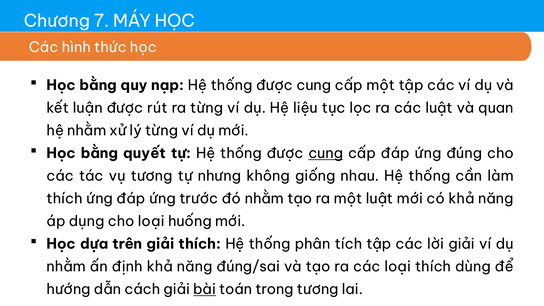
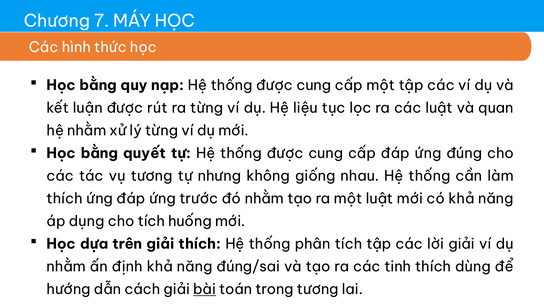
cung underline: present -> none (326, 153)
cho loại: loại -> tích (151, 221)
các loại: loại -> tinh (398, 267)
